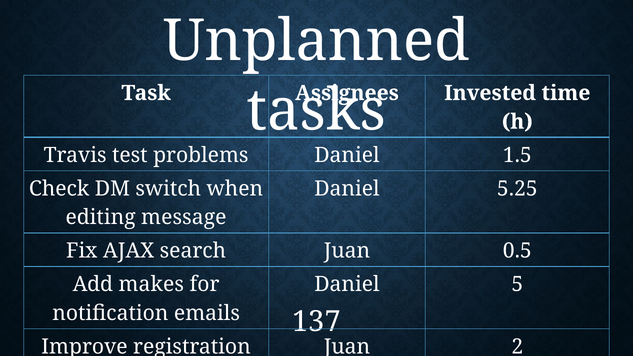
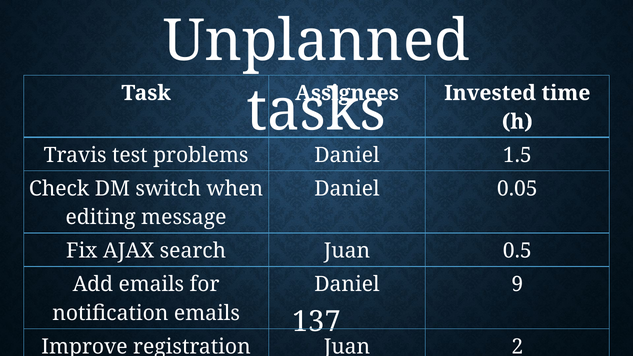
5.25: 5.25 -> 0.05 (517, 189)
Add makes: makes -> emails (151, 285)
5: 5 -> 9 (517, 285)
